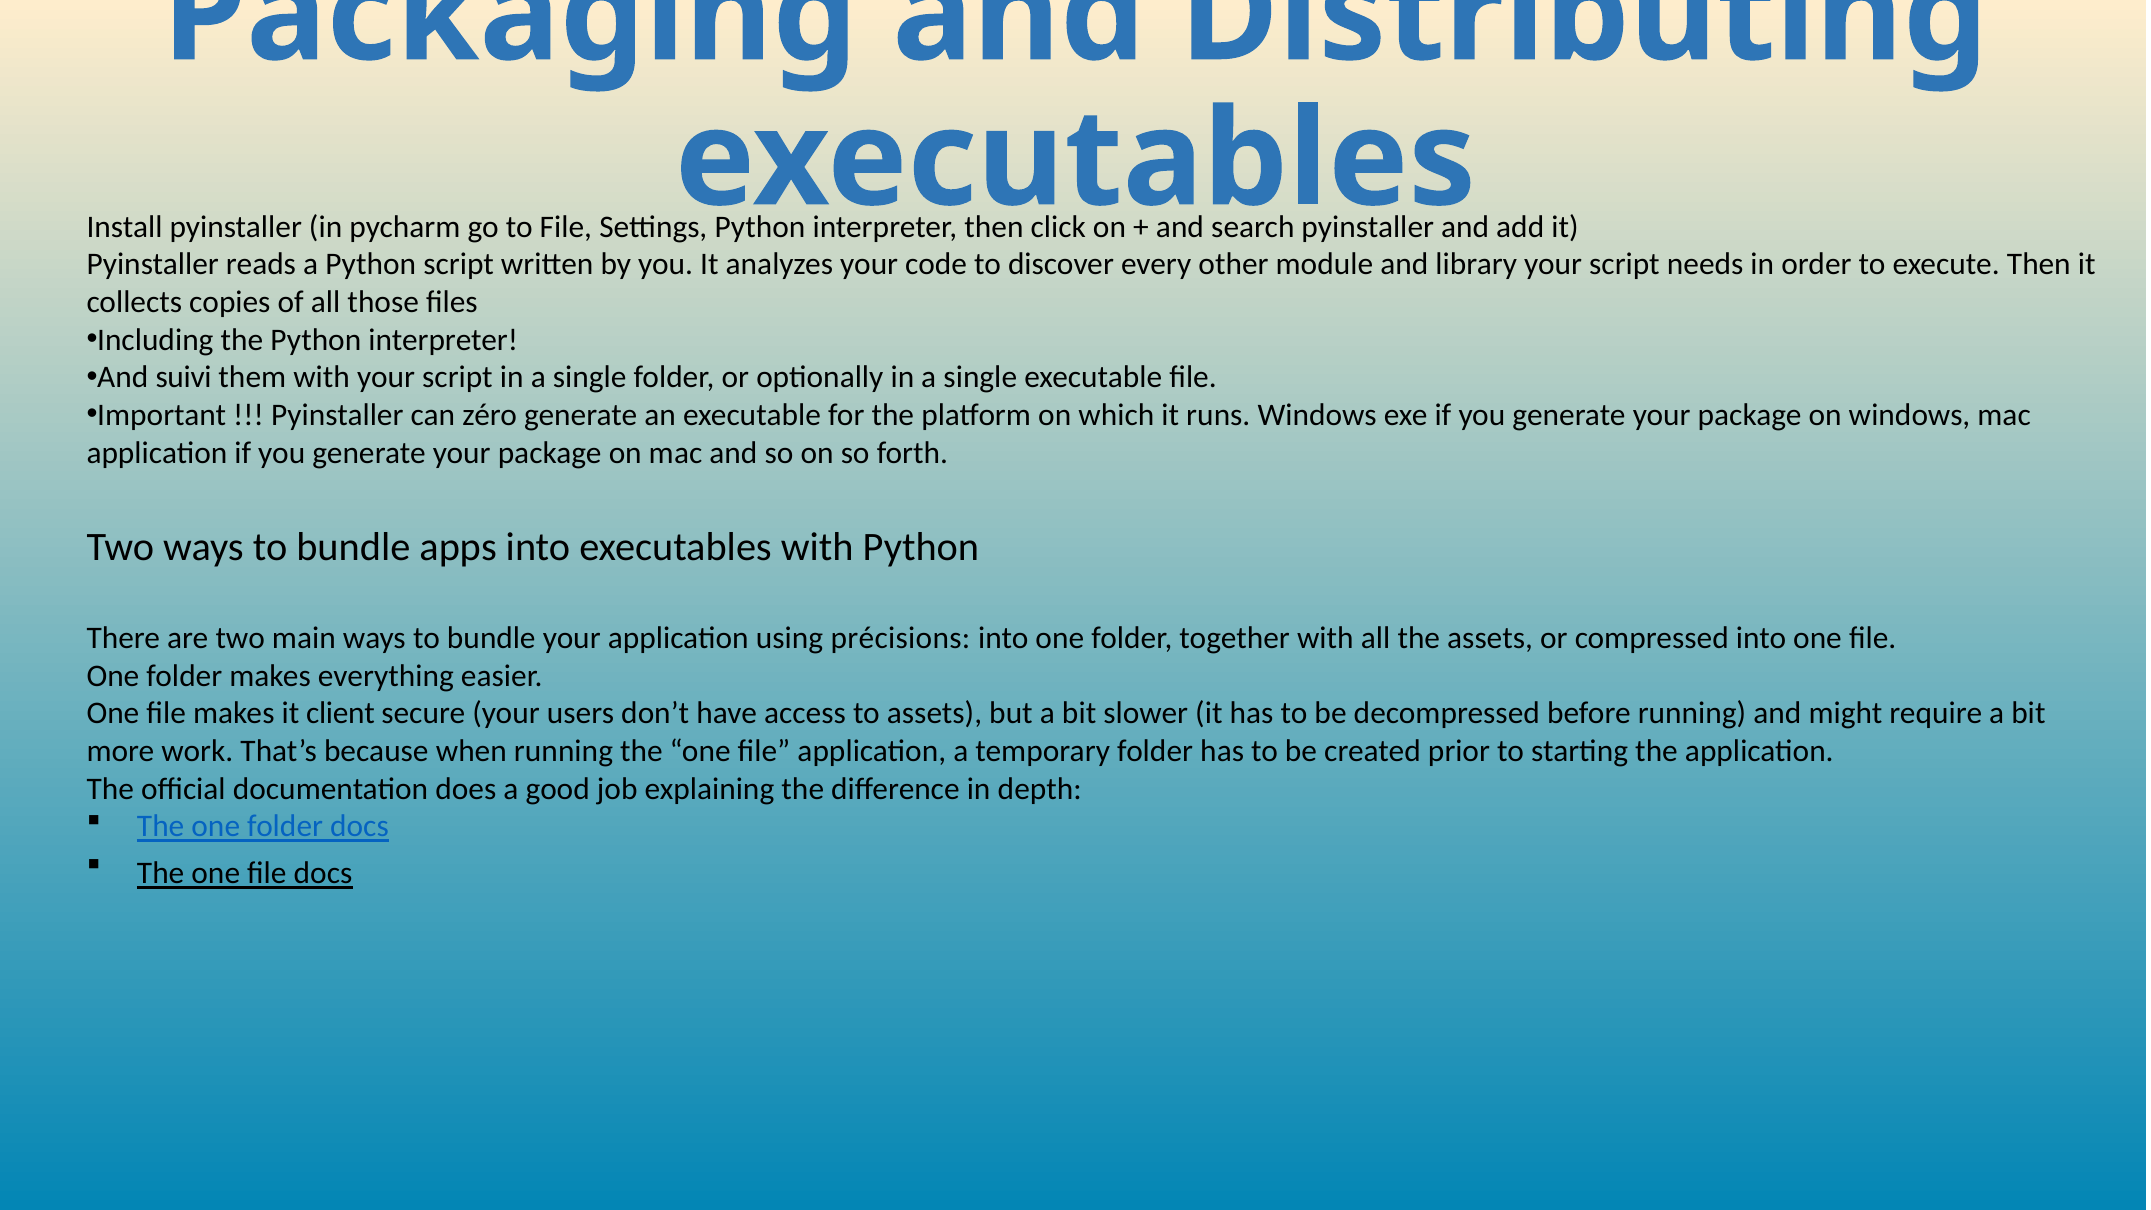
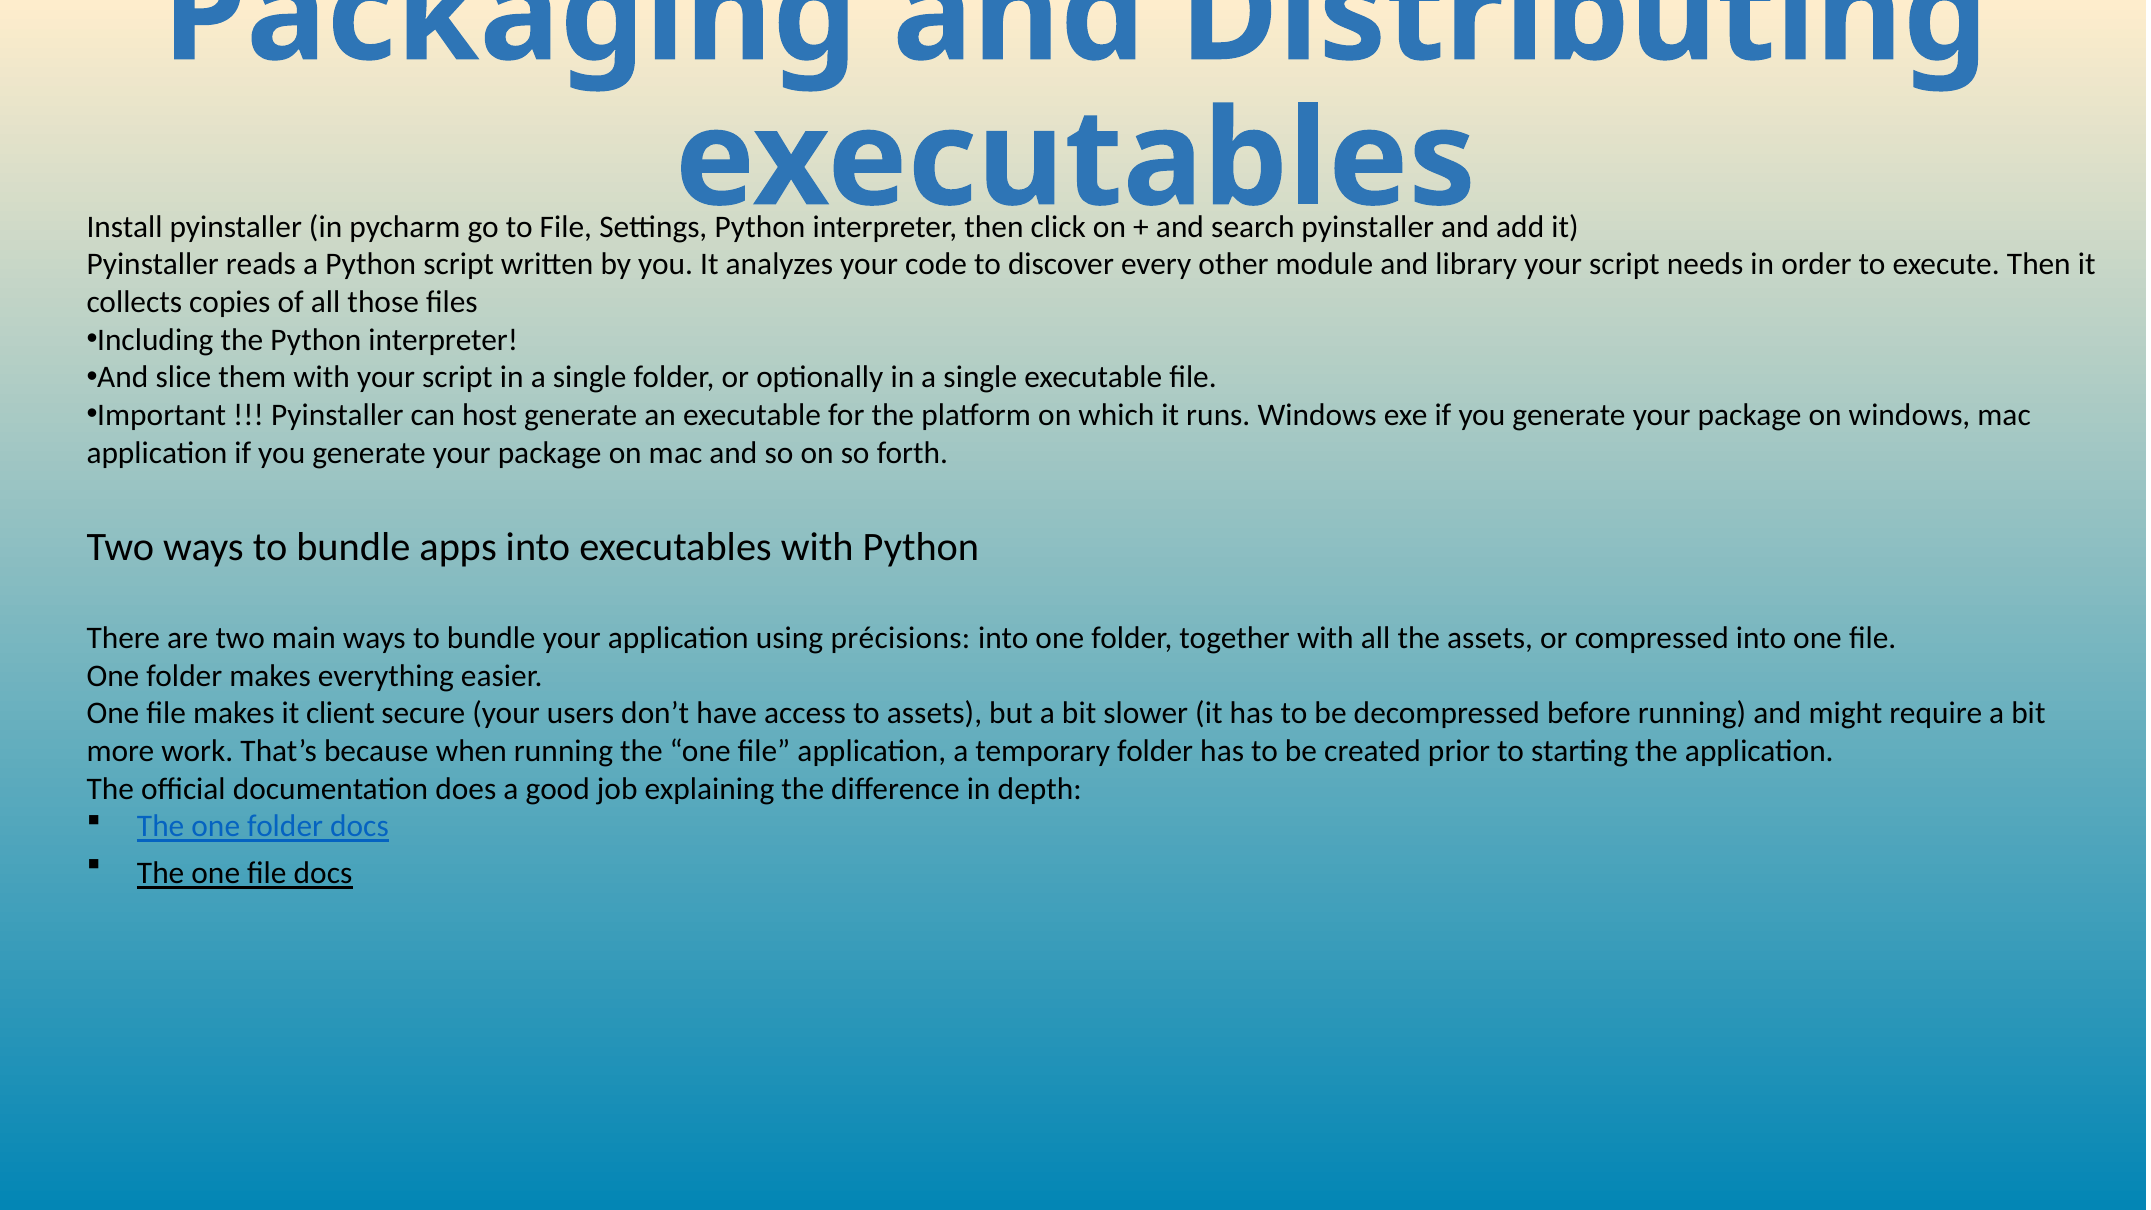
suivi: suivi -> slice (183, 378)
zéro: zéro -> host (490, 415)
